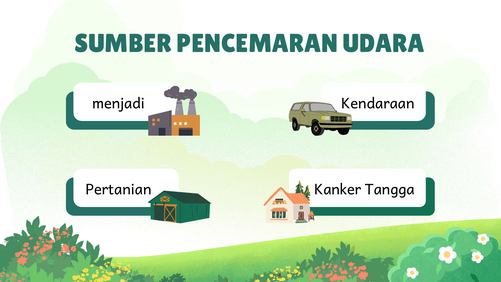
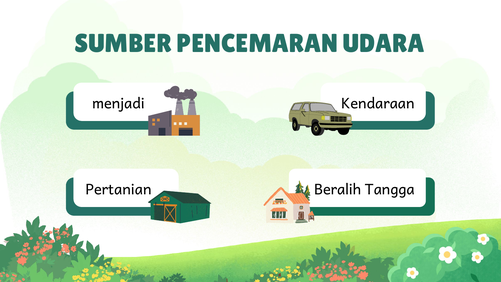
Kanker: Kanker -> Beralih (338, 190)
